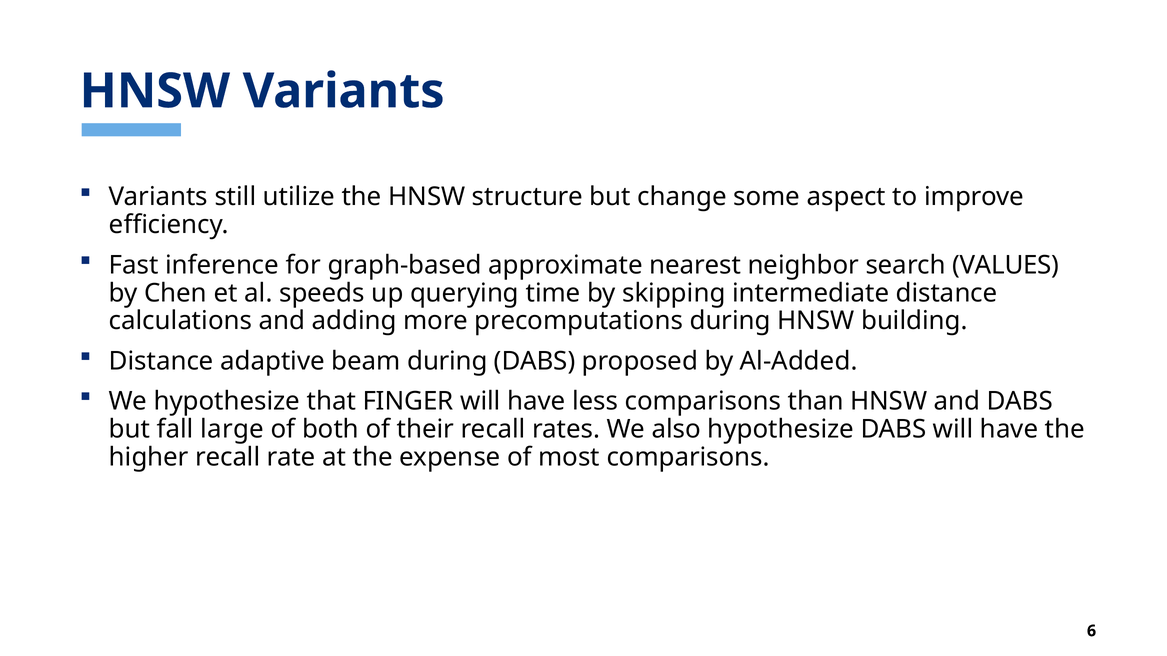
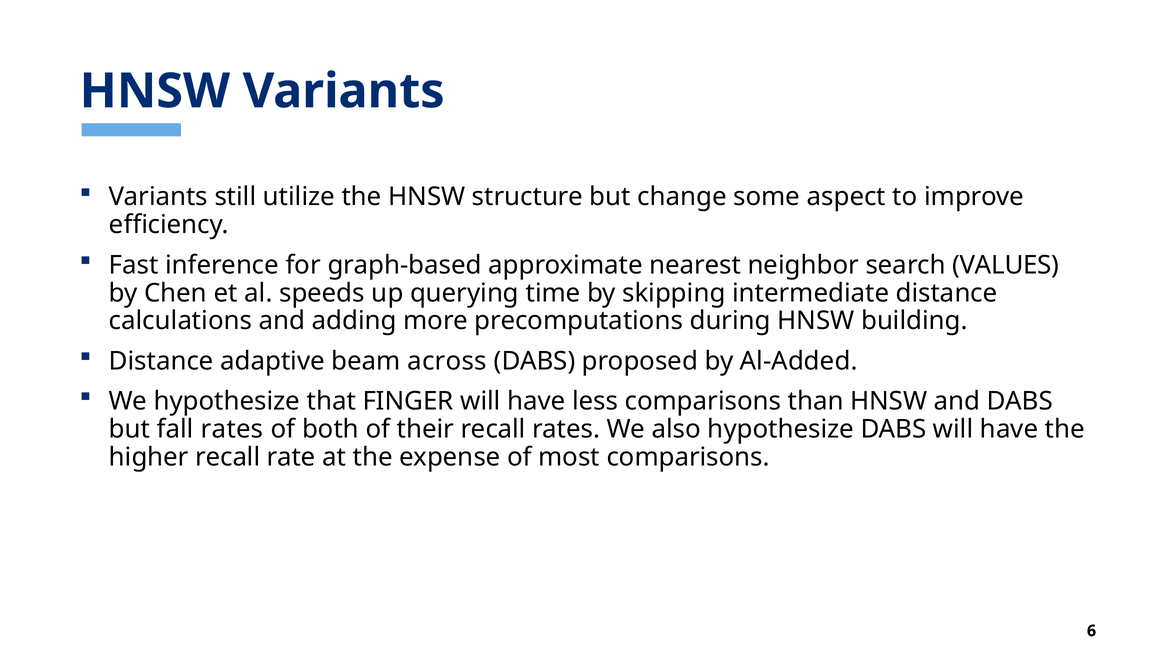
beam during: during -> across (447, 361)
fall large: large -> rates (232, 429)
